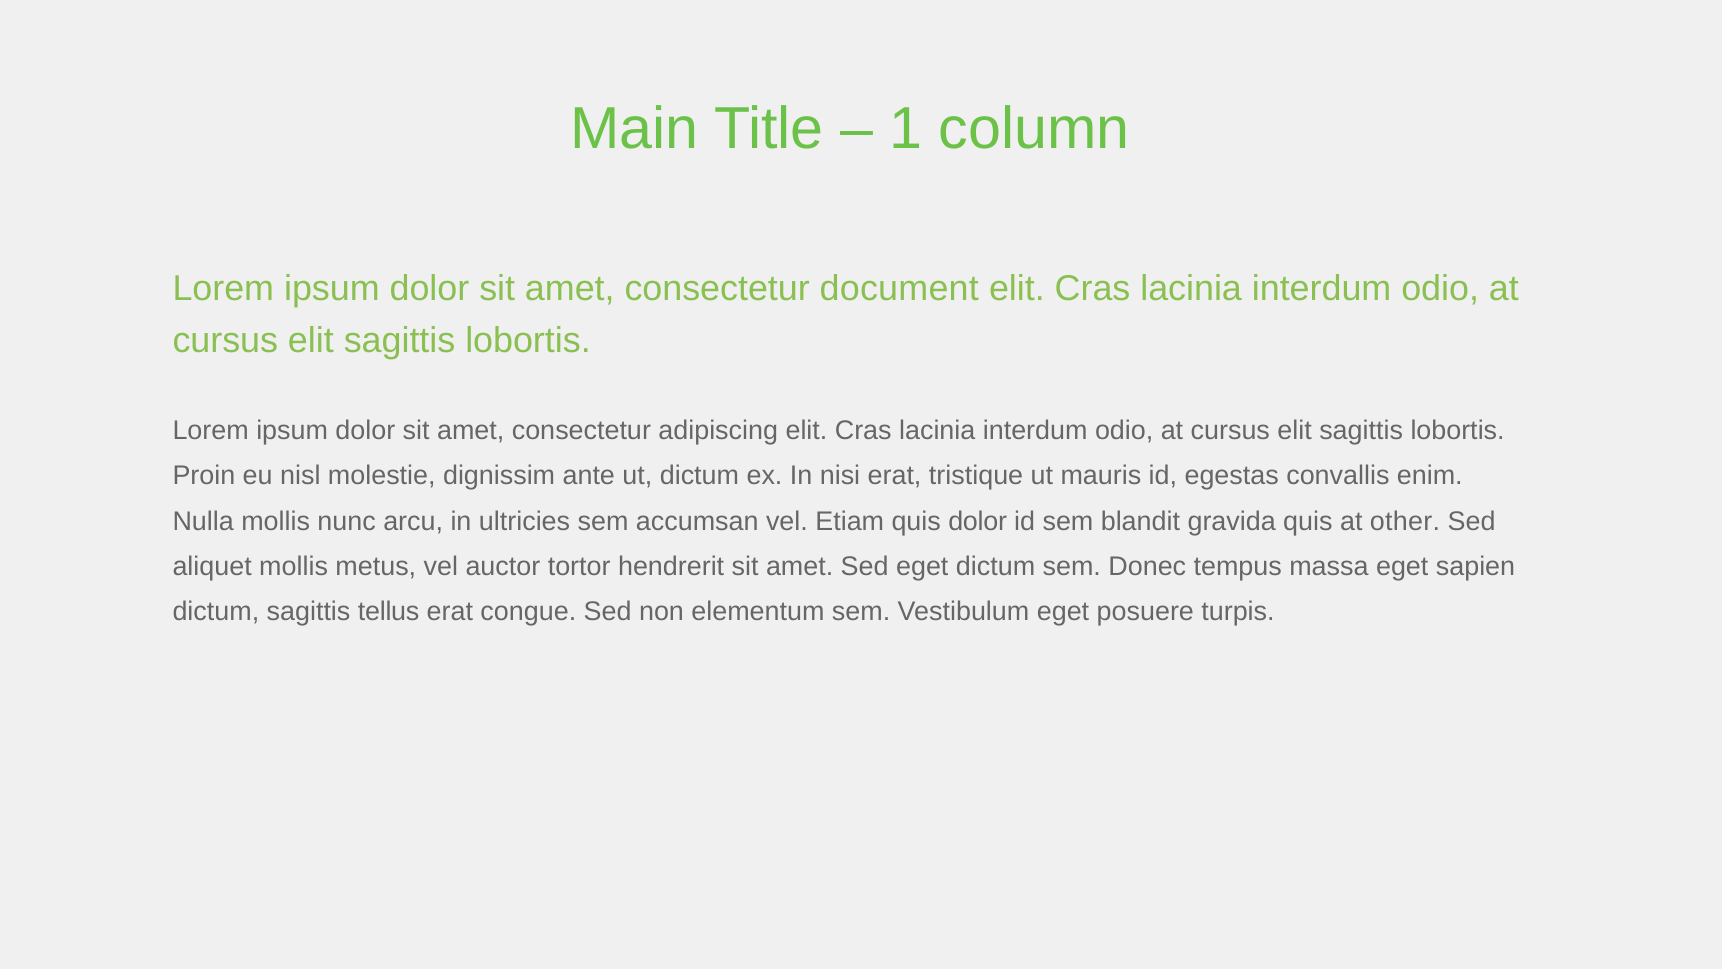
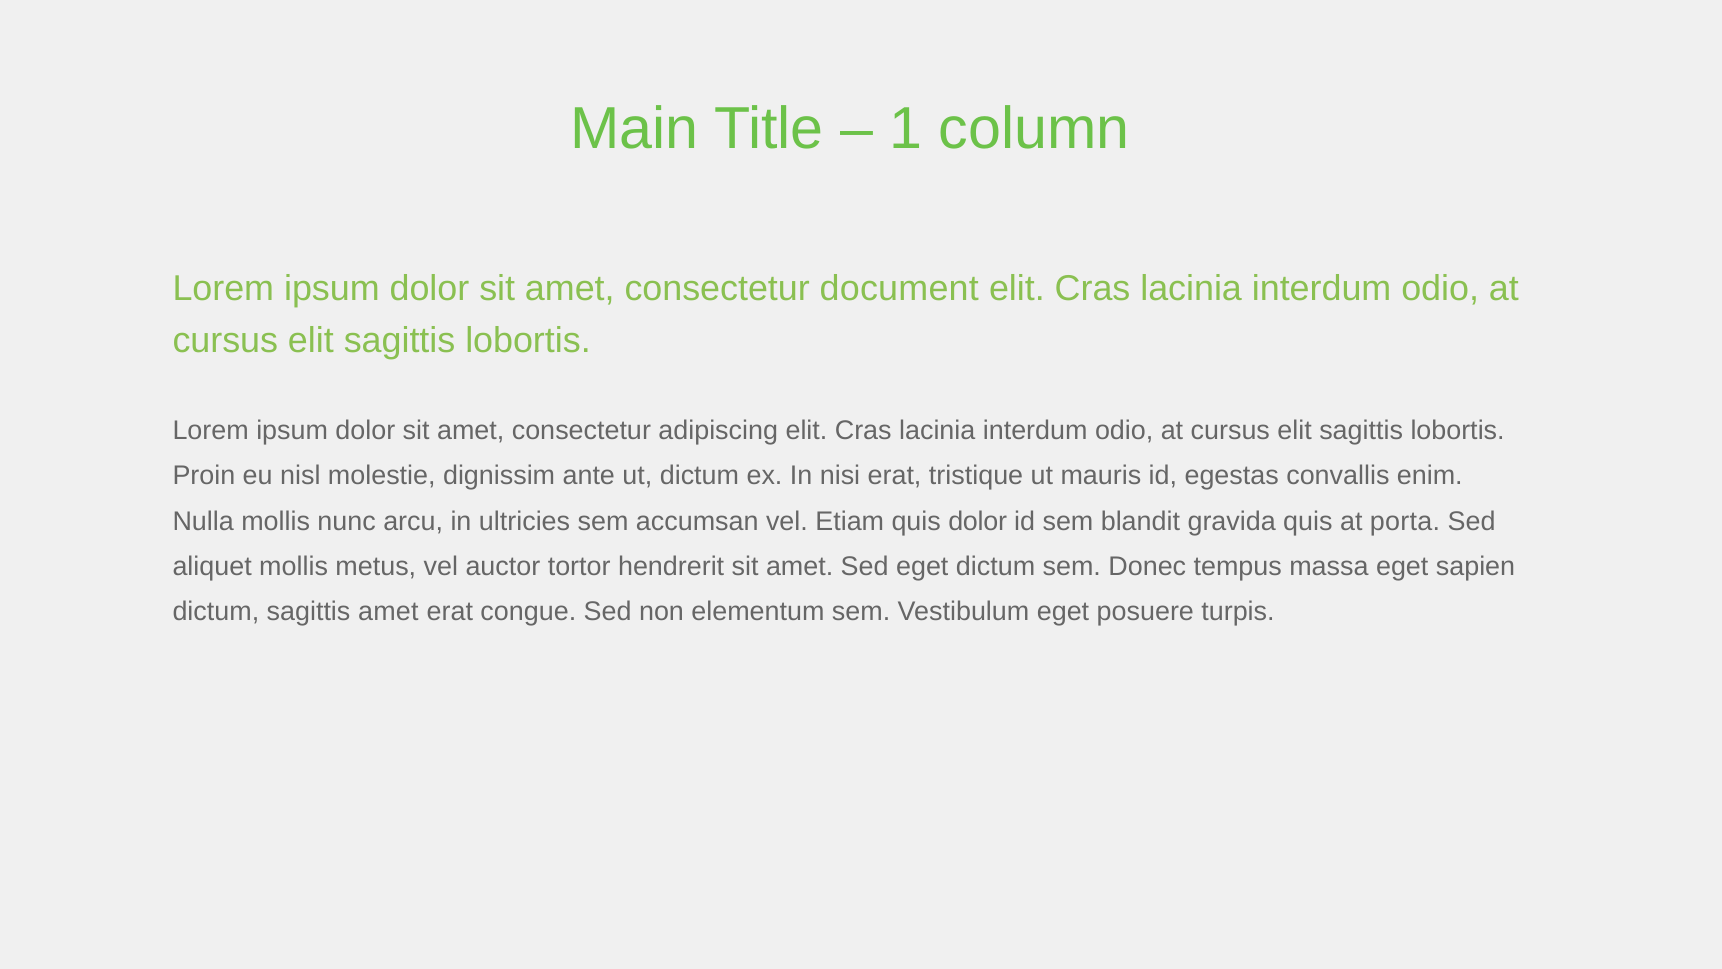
other: other -> porta (1405, 521)
sagittis tellus: tellus -> amet (388, 612)
